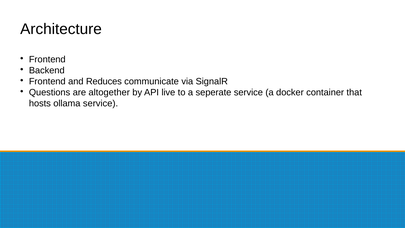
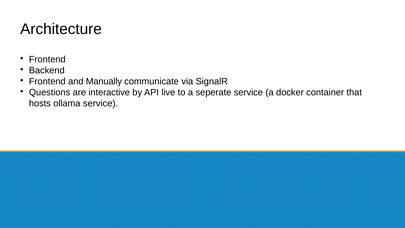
Reduces: Reduces -> Manually (104, 81)
altogether: altogether -> interactive (109, 93)
